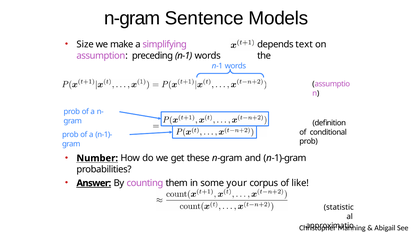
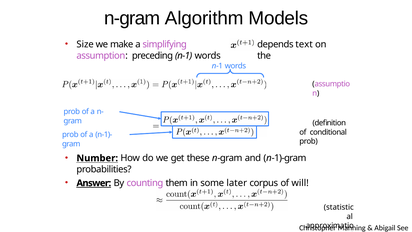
Sentence: Sentence -> Algorithm (204, 18)
your: your -> later (237, 183)
like: like -> will (300, 183)
